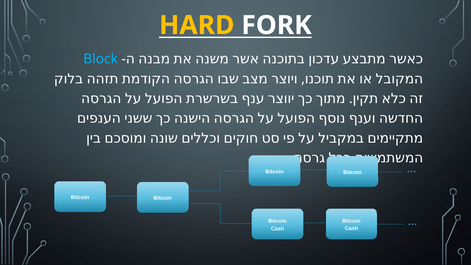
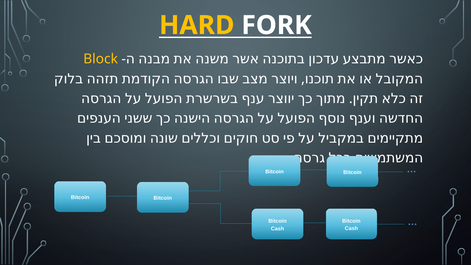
Block colour: light blue -> yellow (101, 59)
